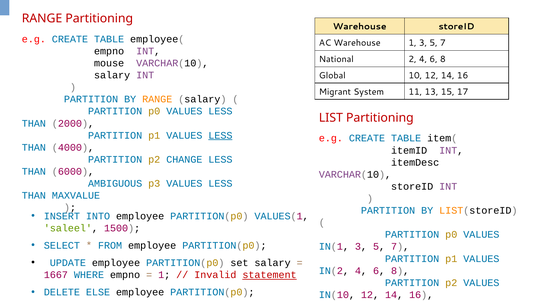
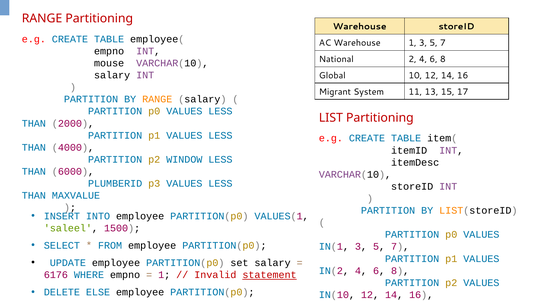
LESS underline: present -> none (220, 135)
CHANGE: CHANGE -> WINDOW (184, 159)
AMBIGUOUS: AMBIGUOUS -> PLUMBERID (115, 184)
1667: 1667 -> 6176 (56, 275)
